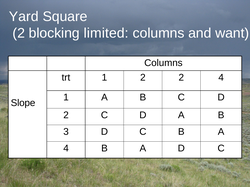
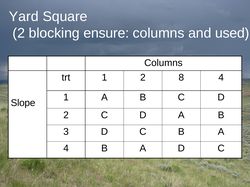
limited: limited -> ensure (106, 33)
want: want -> used (232, 33)
2 2: 2 -> 8 (181, 78)
